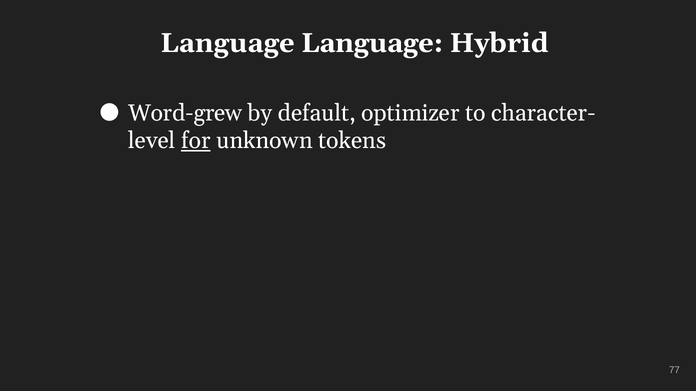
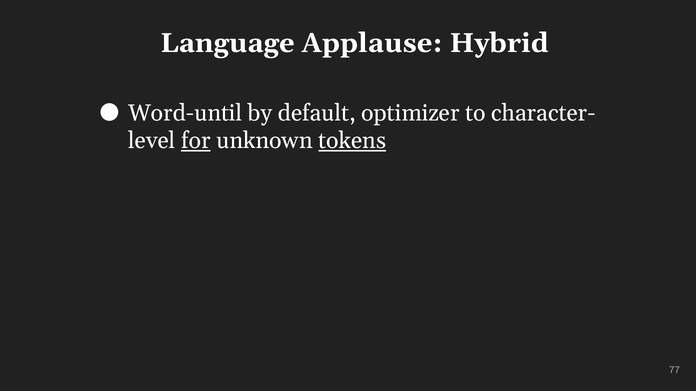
Language Language: Language -> Applause (372, 43)
Word-grew: Word-grew -> Word-until (185, 113)
tokens underline: none -> present (352, 141)
